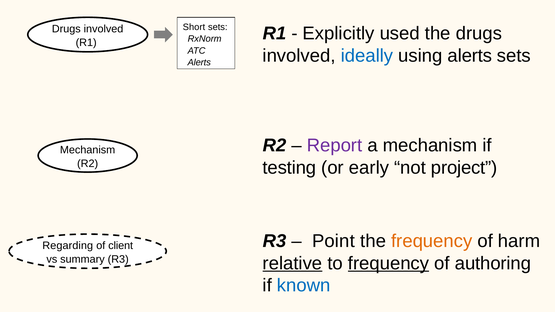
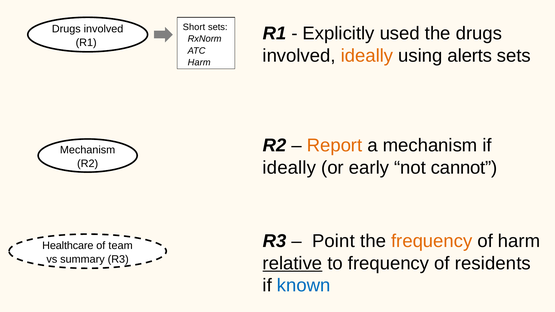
ideally colour: blue -> orange (367, 56)
Alerts: Alerts -> Harm (199, 63)
Report colour: purple -> orange (335, 146)
testing: testing -> ideally (289, 168)
project: project -> cannot (464, 168)
Regarding: Regarding -> Healthcare (68, 246)
client: client -> team (121, 246)
frequency underline: present -> none (389, 263)
authoring: authoring -> residents (493, 263)
